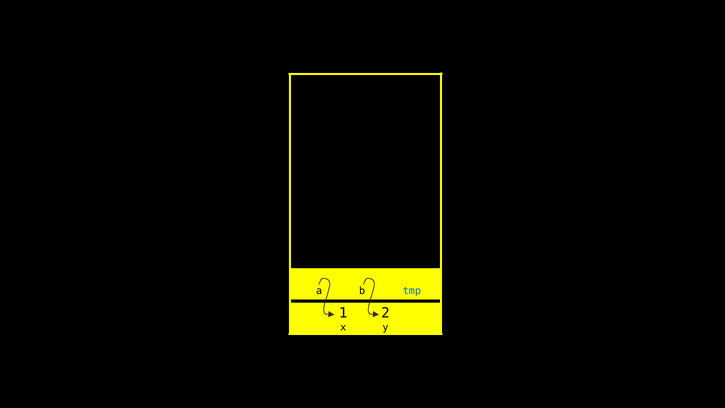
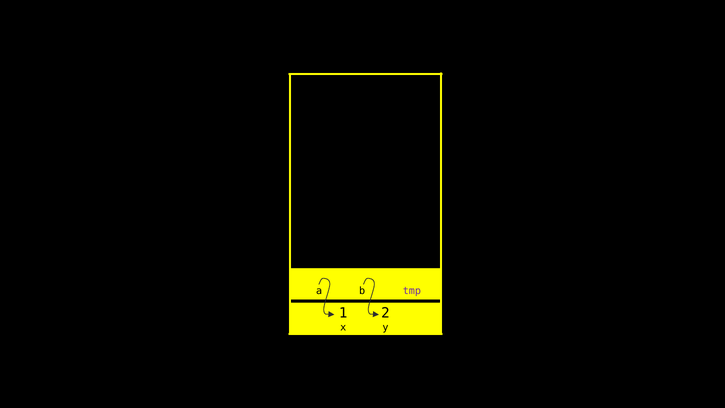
tmp colour: blue -> purple (412, 291)
